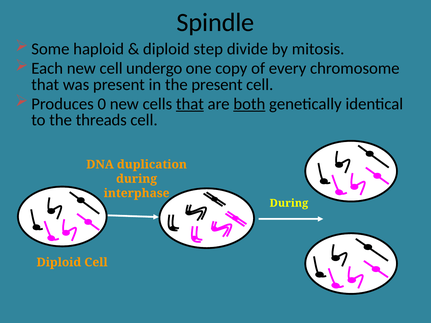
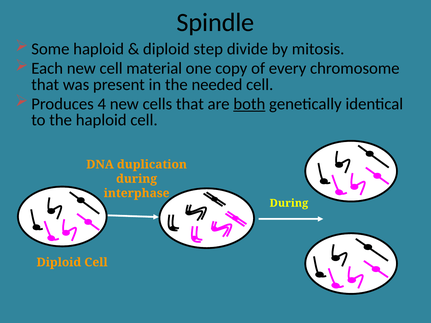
undergo: undergo -> material (154, 68)
the present: present -> needed (217, 85)
0: 0 -> 4 (102, 104)
that underline: present -> none (190, 104)
the threads: threads -> haploid (101, 120)
